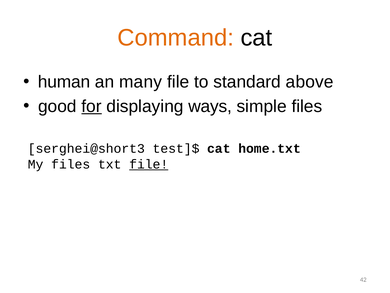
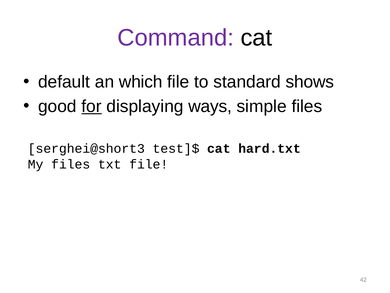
Command colour: orange -> purple (176, 38)
human: human -> default (64, 82)
many: many -> which (141, 82)
above: above -> shows (310, 82)
home.txt: home.txt -> hard.txt (270, 148)
file underline: present -> none (149, 164)
